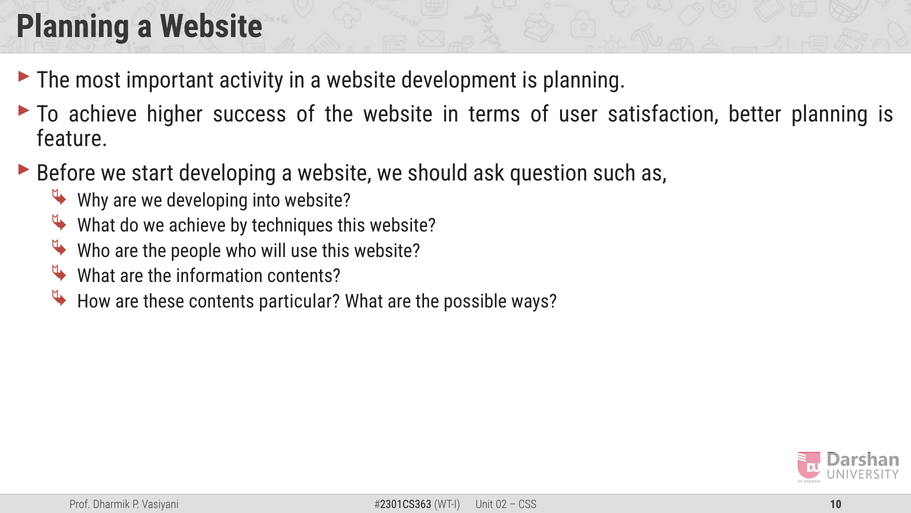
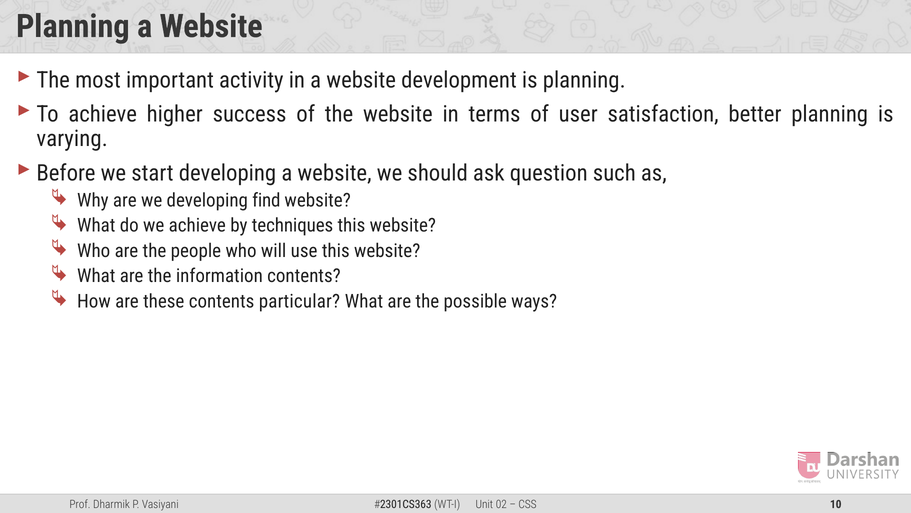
feature: feature -> varying (72, 139)
into: into -> find (266, 200)
